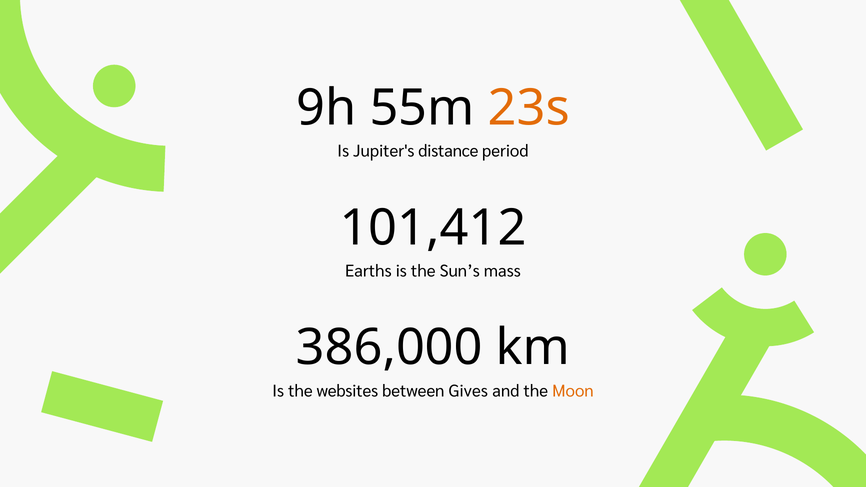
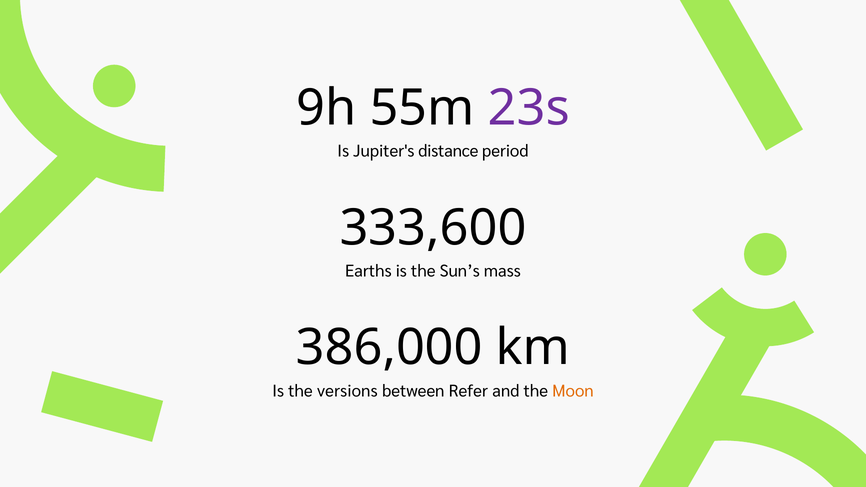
23s colour: orange -> purple (529, 108)
101,412: 101,412 -> 333,600 (433, 228)
websites: websites -> versions (347, 391)
Gives: Gives -> Refer (468, 391)
